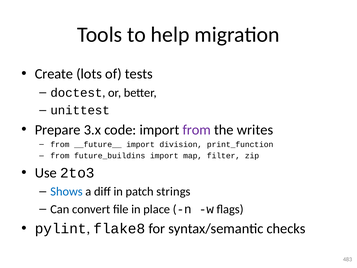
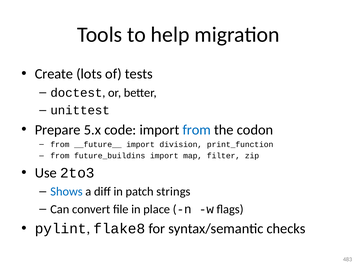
3.x: 3.x -> 5.x (92, 130)
from colour: purple -> blue (197, 130)
writes: writes -> codon (255, 130)
